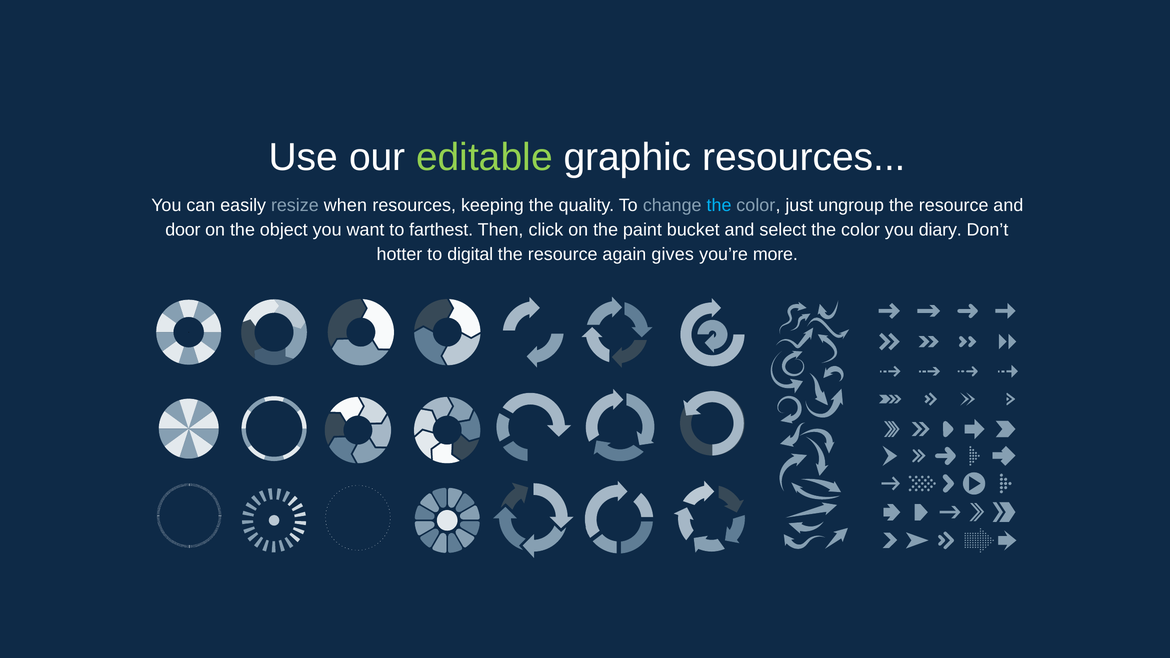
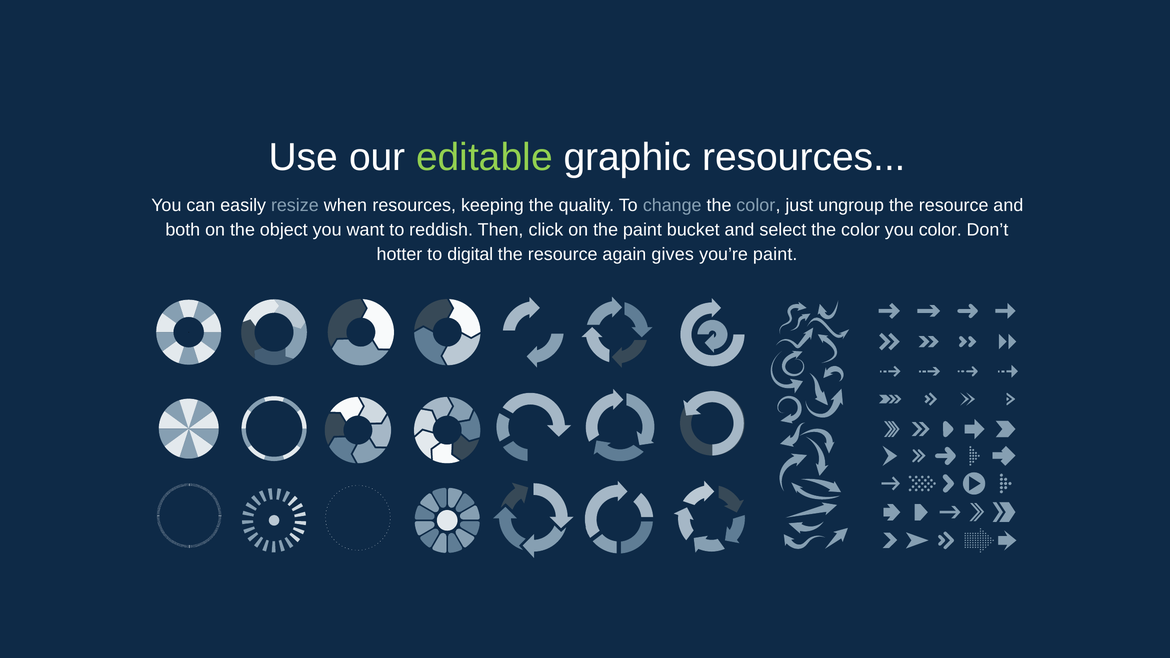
the colour: light blue -> white (719, 205)
door: door -> both (183, 230)
farthest: farthest -> reddish (441, 230)
you diary: diary -> color (940, 230)
you’re more: more -> paint (775, 255)
